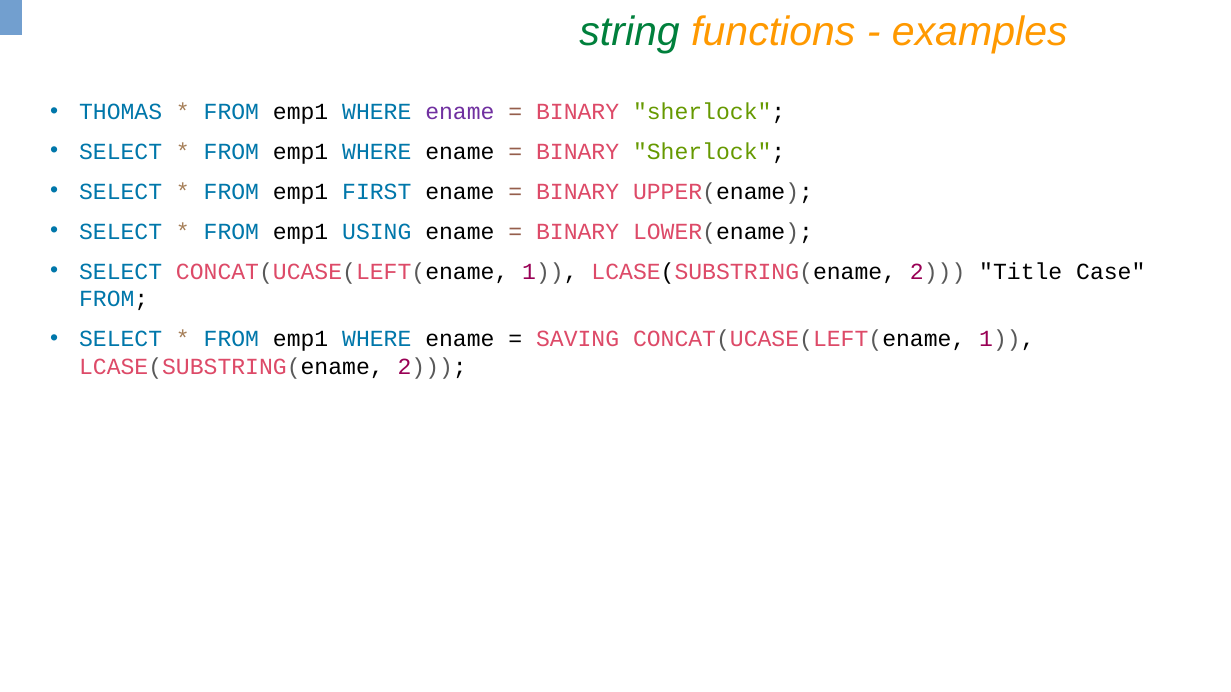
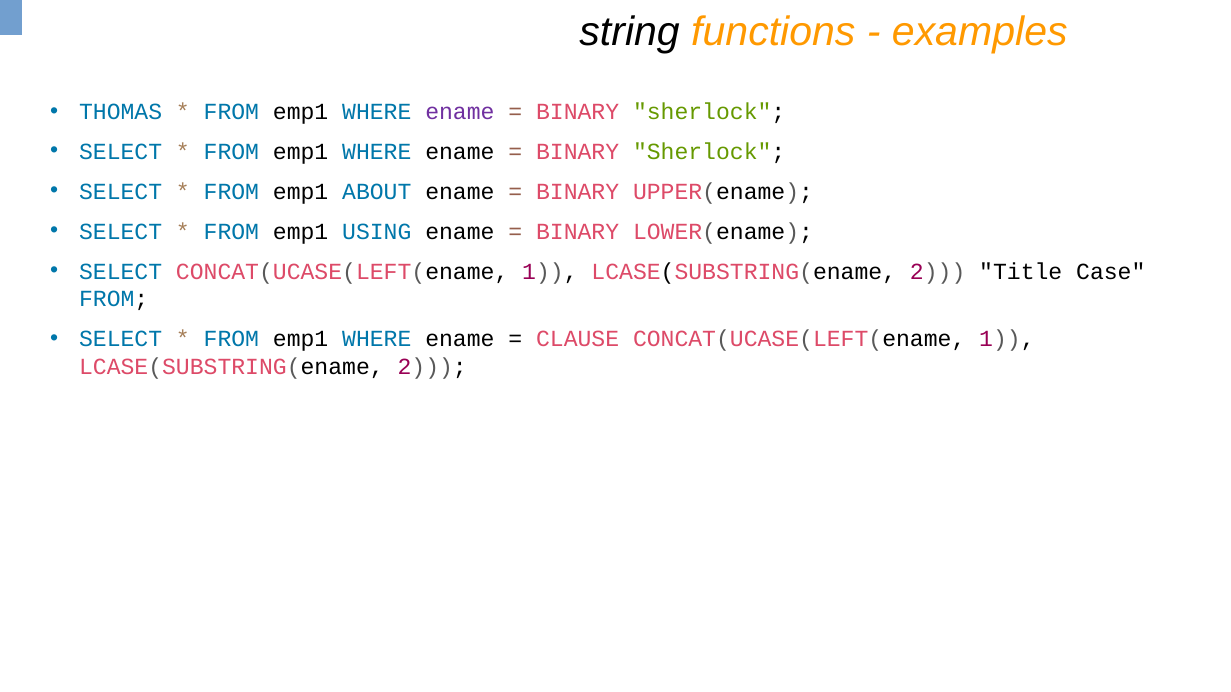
string colour: green -> black (630, 32)
FIRST: FIRST -> ABOUT (377, 192)
SAVING: SAVING -> CLAUSE (578, 339)
